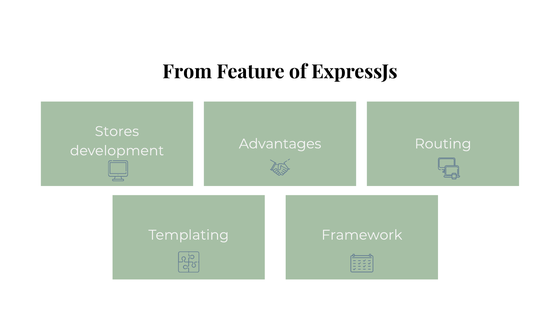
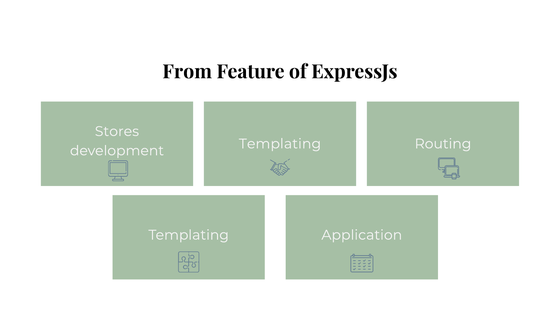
development Advantages: Advantages -> Templating (280, 144)
Framework: Framework -> Application (362, 235)
